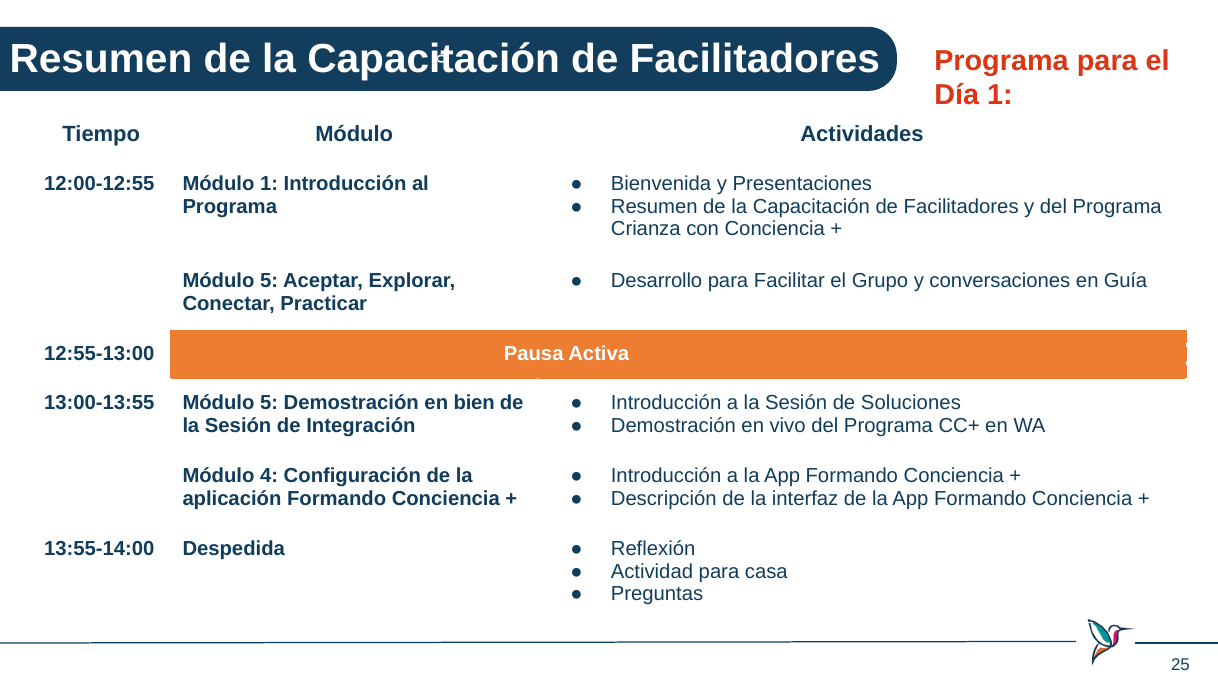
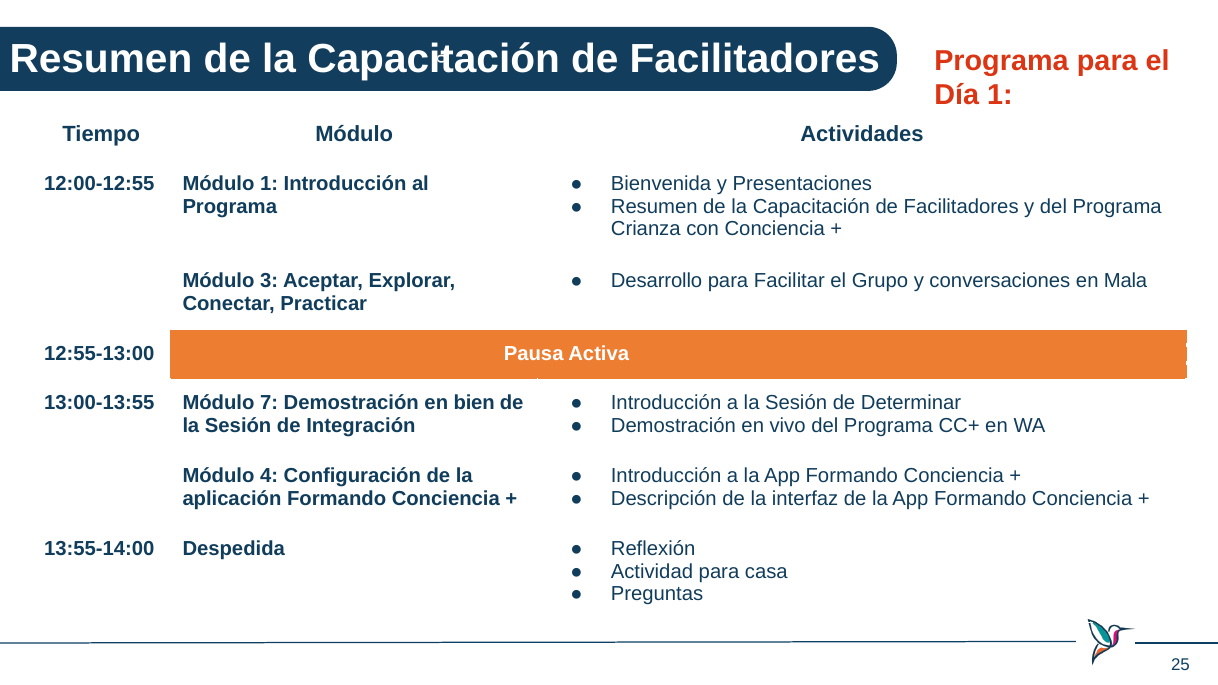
Guía: Guía -> Mala (1126, 281)
5: 5 -> 3 (269, 281)
13:00-13:55 Módulo 5: 5 -> 7 (269, 403)
Soluciones: Soluciones -> Determinar (911, 403)
